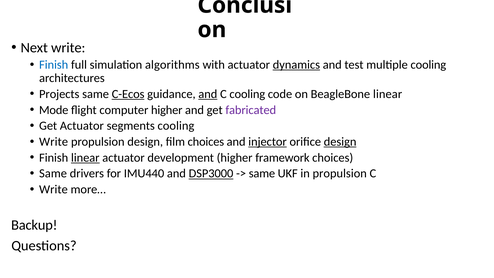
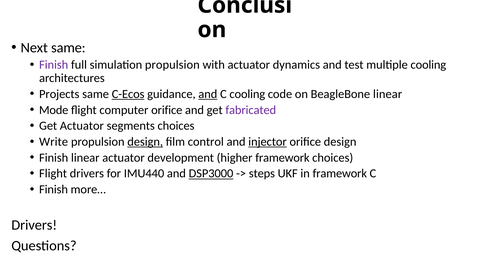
Next write: write -> same (68, 48)
Finish colour: blue -> purple (54, 65)
simulation algorithms: algorithms -> propulsion (172, 65)
dynamics underline: present -> none (296, 65)
computer higher: higher -> orifice (167, 110)
segments cooling: cooling -> choices (176, 126)
design underline: none -> present (145, 142)
film choices: choices -> control (206, 142)
design underline: present -> none (340, 142)
linear underline: present -> none (85, 158)
Same: Same -> Flight (53, 173)
same: same -> steps (262, 173)
in propulsion: propulsion -> framework (340, 173)
Write: Write -> Finish (54, 189)
Backup: Backup -> Drivers (34, 225)
